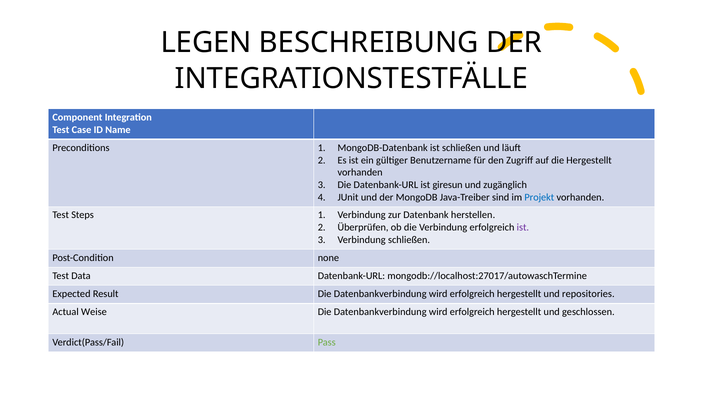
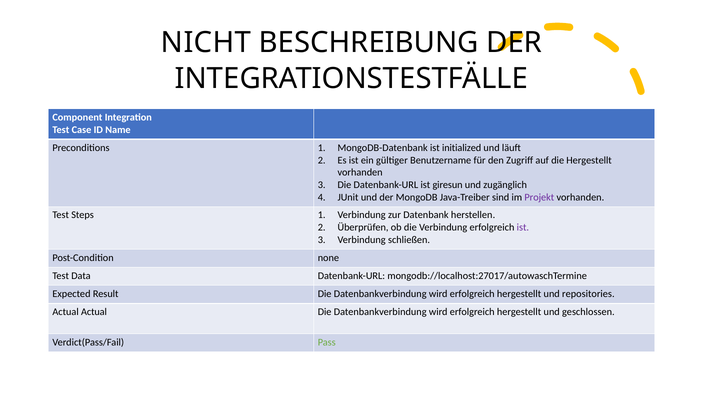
LEGEN: LEGEN -> NICHT (206, 43)
ist schließen: schließen -> initialized (462, 148)
Projekt colour: blue -> purple (539, 198)
Actual Weise: Weise -> Actual (94, 312)
